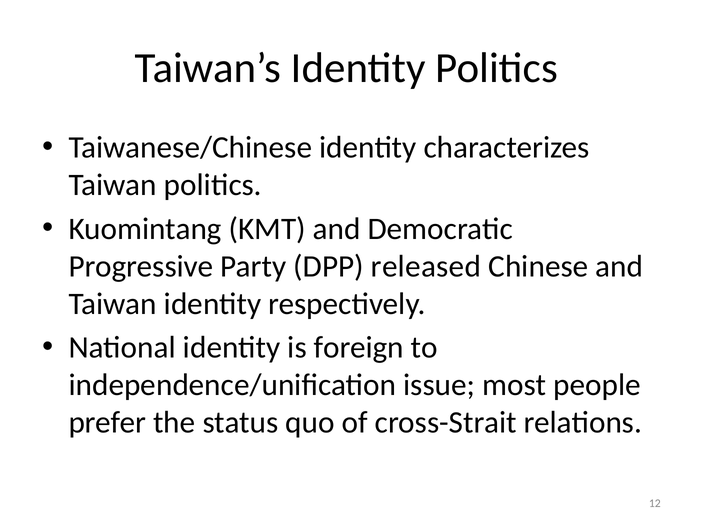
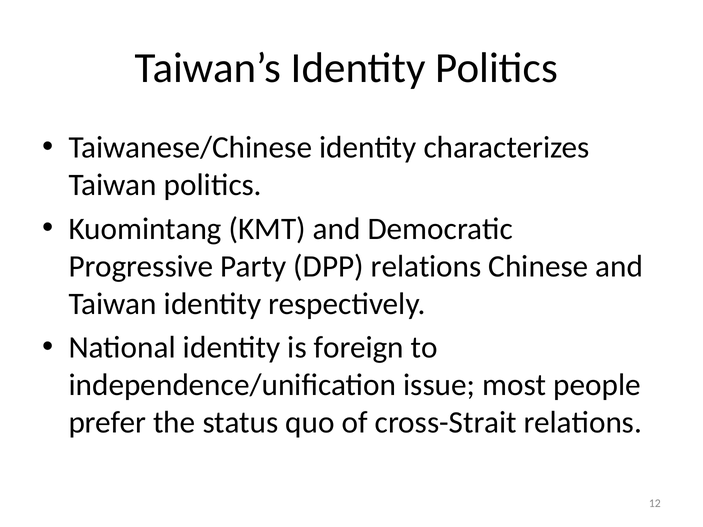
DPP released: released -> relations (426, 266)
